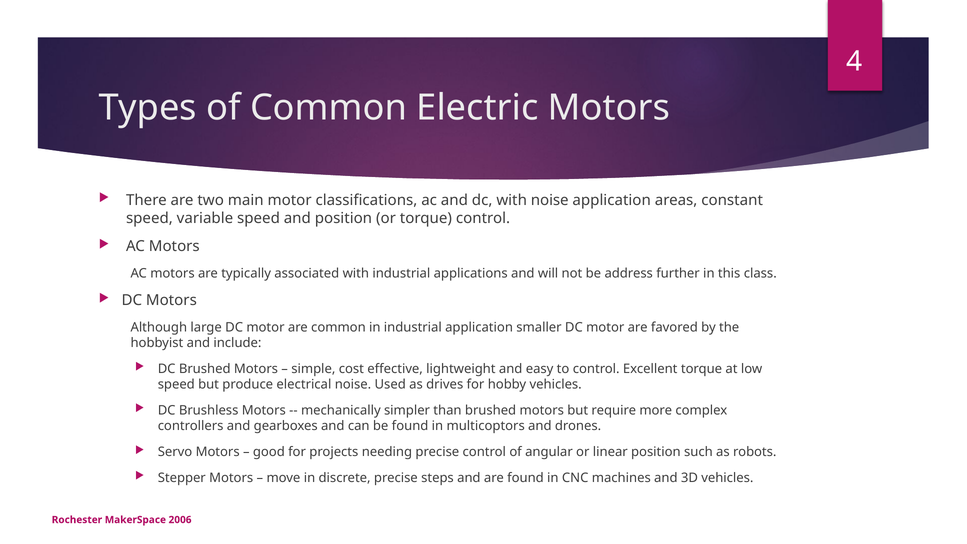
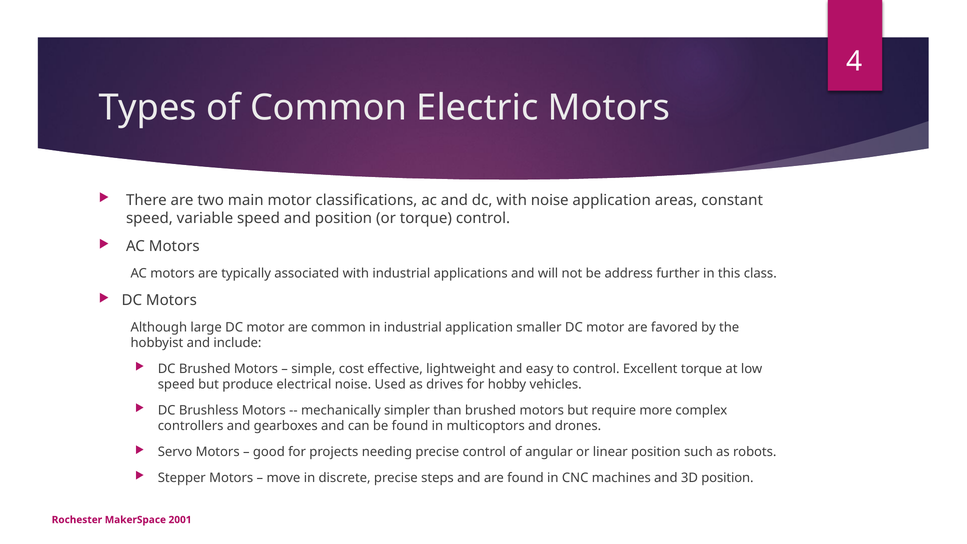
3D vehicles: vehicles -> position (727, 478)
2006: 2006 -> 2001 (180, 520)
